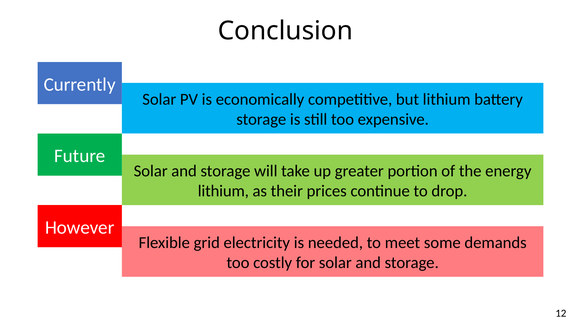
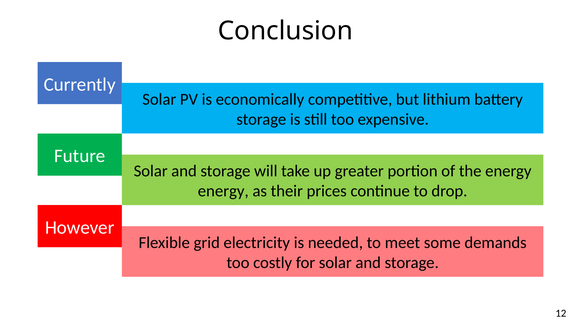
lithium: lithium -> energy (223, 191)
